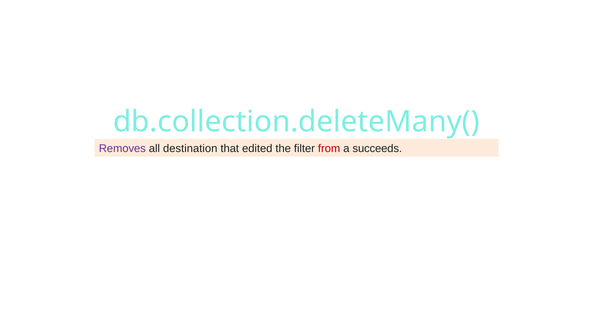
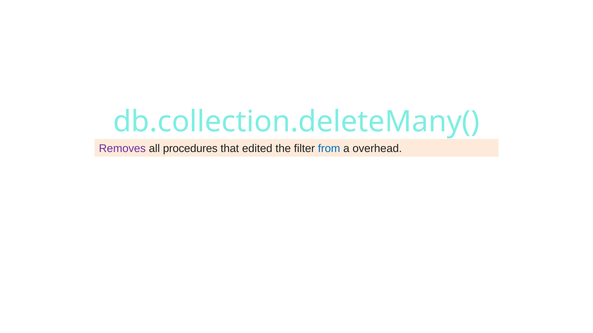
destination: destination -> procedures (190, 149)
from colour: red -> blue (329, 149)
succeeds: succeeds -> overhead (377, 149)
